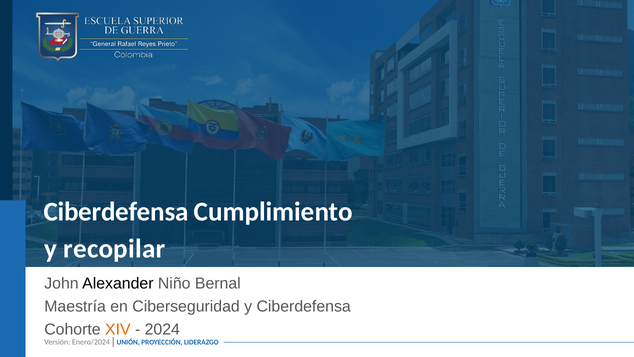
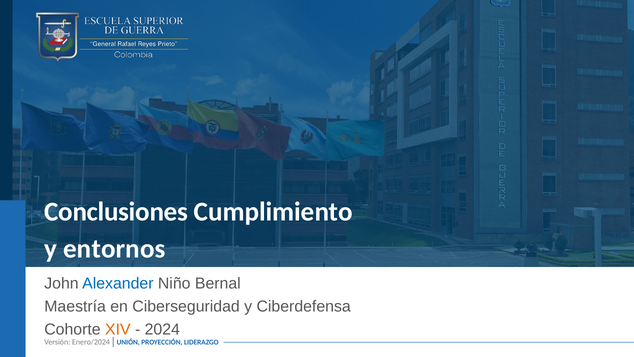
Ciberdefensa: Ciberdefensa -> Conclusiones (116, 212)
recopilar: recopilar -> entornos (114, 249)
Alexander colour: black -> blue (118, 283)
